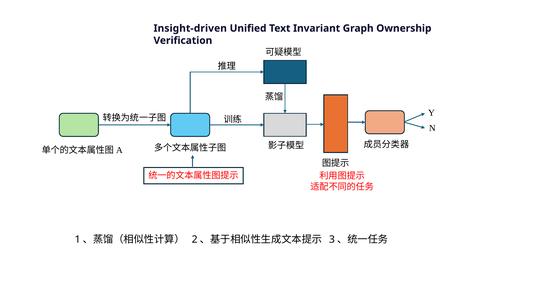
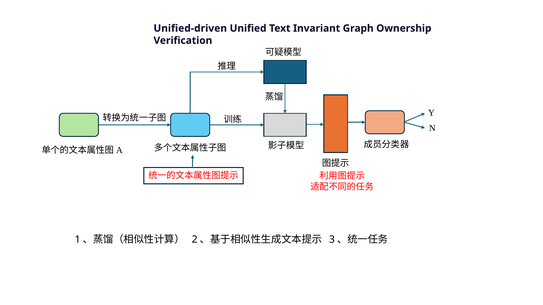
Insight-driven: Insight-driven -> Unified-driven (190, 28)
